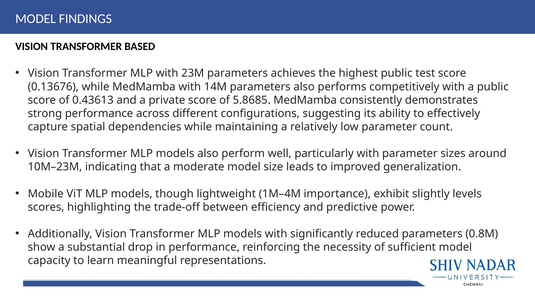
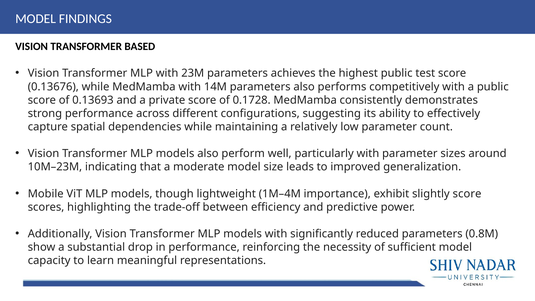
0.43613: 0.43613 -> 0.13693 (93, 100)
5.8685: 5.8685 -> 0.1728 (252, 100)
slightly levels: levels -> score (467, 194)
